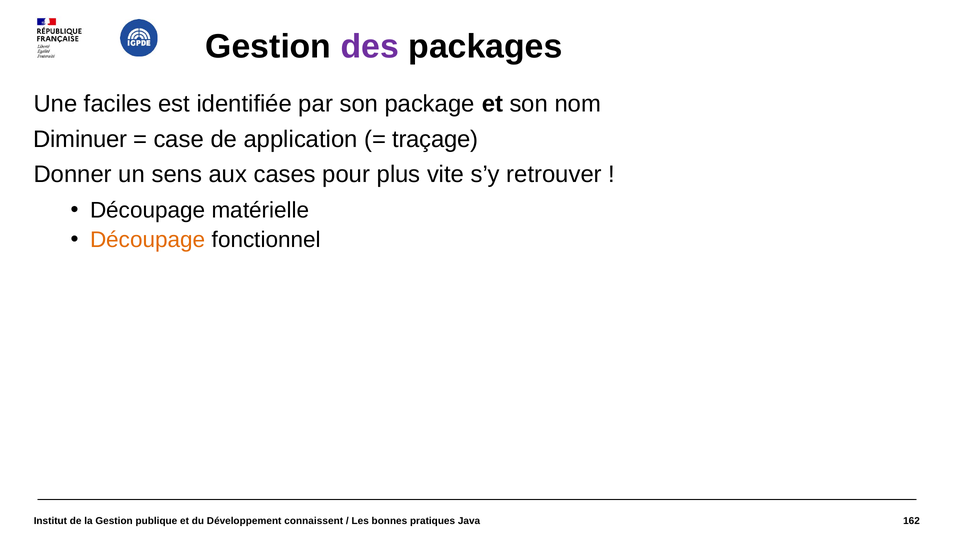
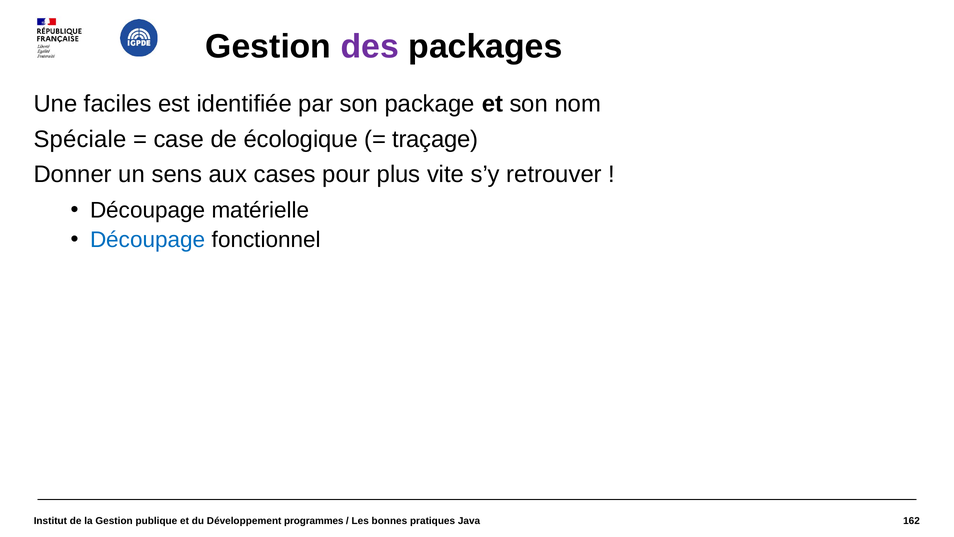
Diminuer: Diminuer -> Spéciale (80, 139)
application: application -> écologique (301, 139)
Découpage colour: orange -> blue (148, 240)
connaissent: connaissent -> programmes (314, 520)
